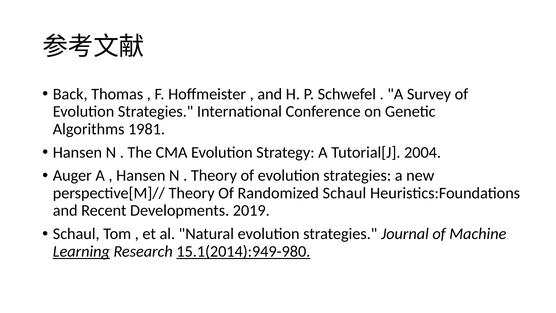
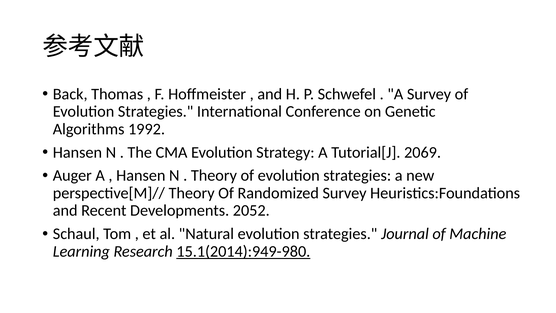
1981: 1981 -> 1992 (147, 129)
2004: 2004 -> 2069 (423, 152)
Randomized Schaul: Schaul -> Survey (345, 193)
2019: 2019 -> 2052 (251, 210)
Learning underline: present -> none (81, 251)
